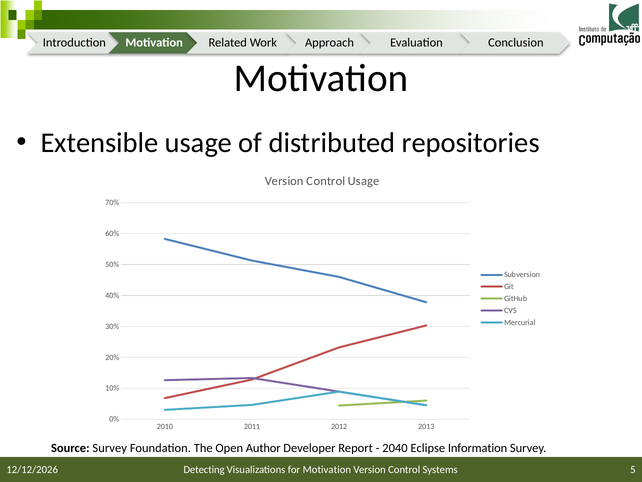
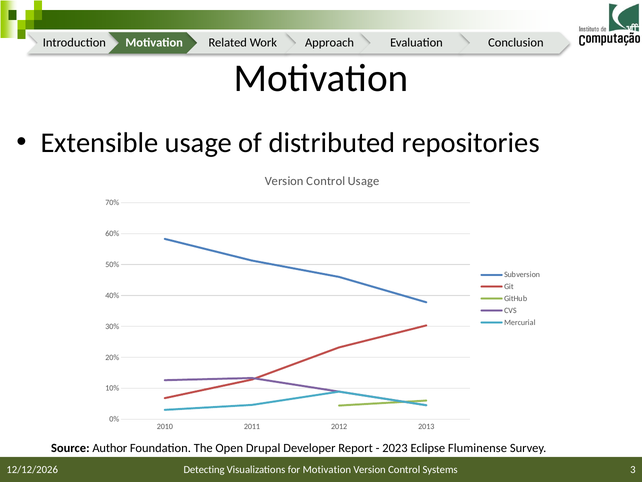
Source Survey: Survey -> Author (110, 448)
Author: Author -> Drupal (263, 448)
2040: 2040 -> 2023 (395, 448)
Information: Information -> Fluminense (477, 448)
5: 5 -> 3 (633, 469)
